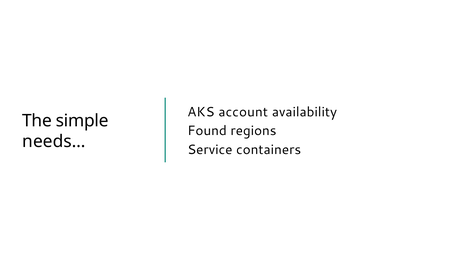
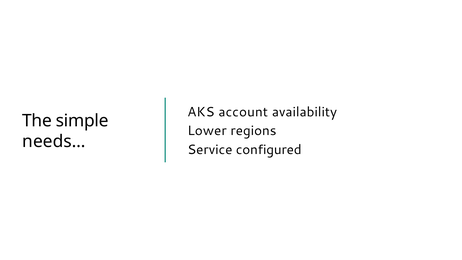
Found: Found -> Lower (207, 131)
containers: containers -> configured (269, 150)
